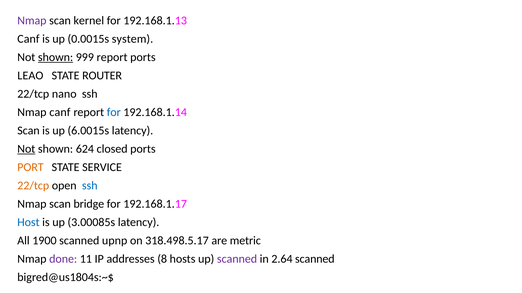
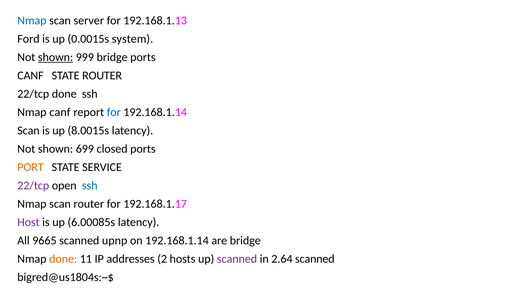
Nmap colour: purple -> blue (32, 21)
kernel: kernel -> server (89, 21)
Canf: Canf -> Ford (28, 39)
999 report: report -> bridge (112, 57)
LEAO: LEAO -> CANF (30, 76)
22/tcp nano: nano -> done (64, 94)
6.0015s: 6.0015s -> 8.0015s (88, 131)
Not underline: present -> none (26, 149)
624: 624 -> 699 (85, 149)
22/tcp colour: orange -> purple (33, 186)
scan bridge: bridge -> router (89, 204)
Host colour: blue -> purple (28, 223)
3.00085s: 3.00085s -> 6.00085s (91, 223)
1900: 1900 -> 9665 (44, 241)
on 318.498.5.17: 318.498.5.17 -> 192.168.1.14 (177, 241)
are metric: metric -> bridge (245, 241)
done colour: purple -> orange (63, 259)
8: 8 -> 2 (162, 259)
